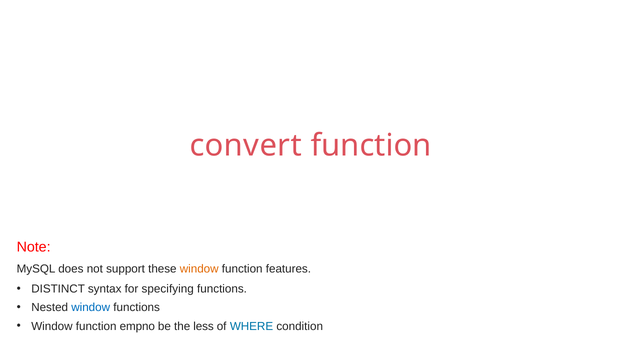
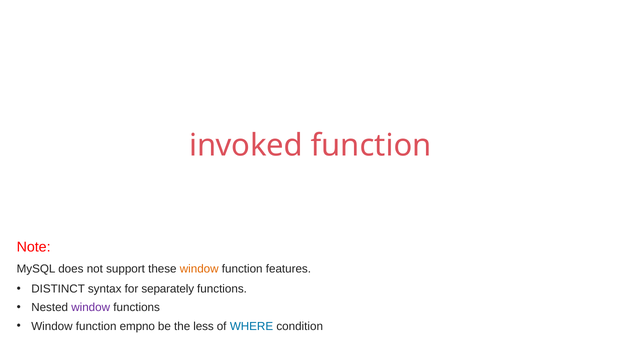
convert: convert -> invoked (246, 146)
specifying: specifying -> separately (168, 289)
window colour: blue -> purple (91, 308)
